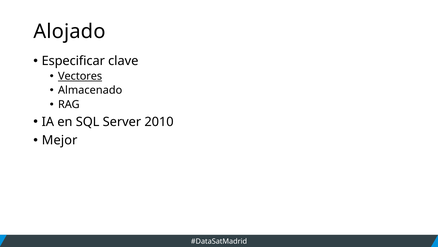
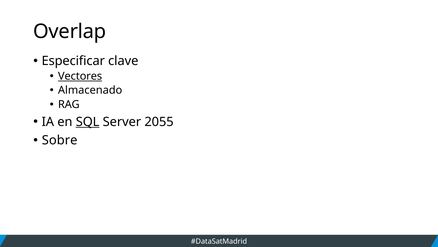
Alojado: Alojado -> Overlap (70, 31)
SQL underline: none -> present (88, 122)
2010: 2010 -> 2055 (159, 122)
Mejor: Mejor -> Sobre (60, 140)
